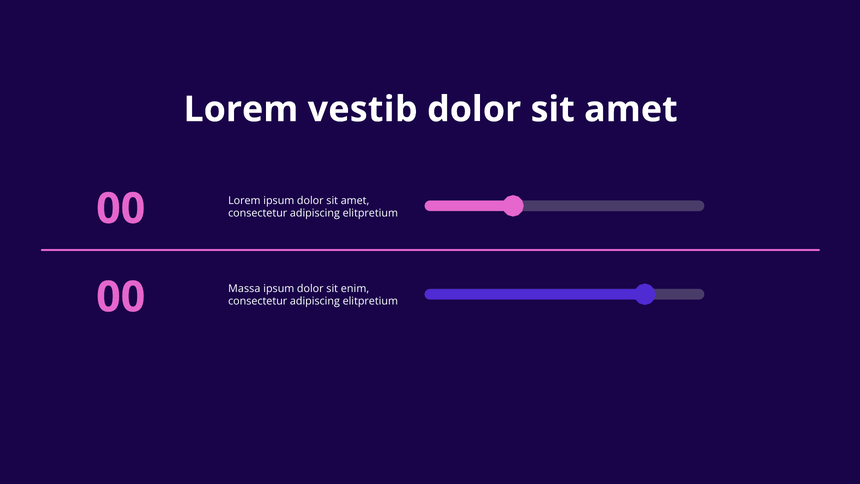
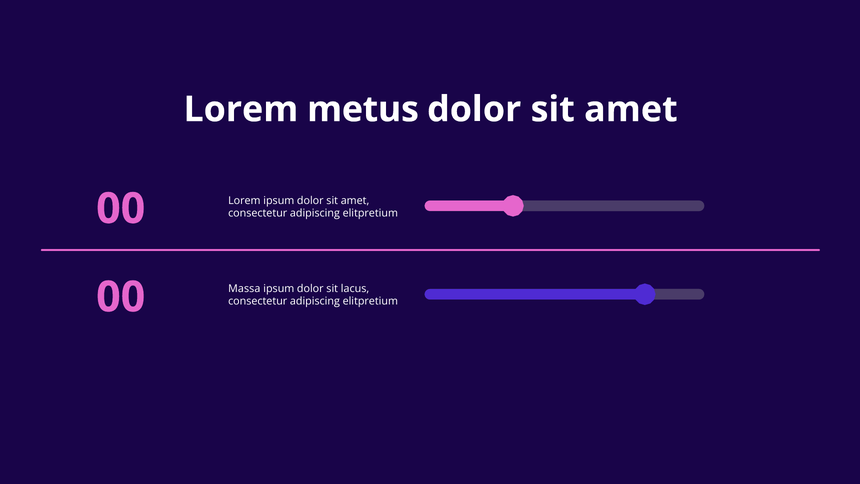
vestib: vestib -> metus (363, 109)
enim: enim -> lacus (355, 288)
